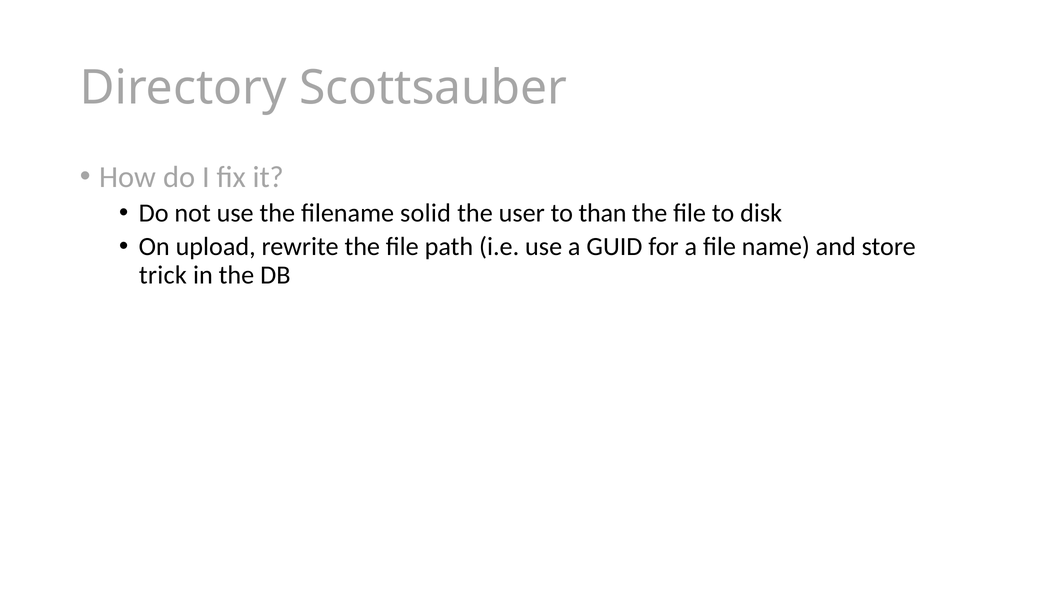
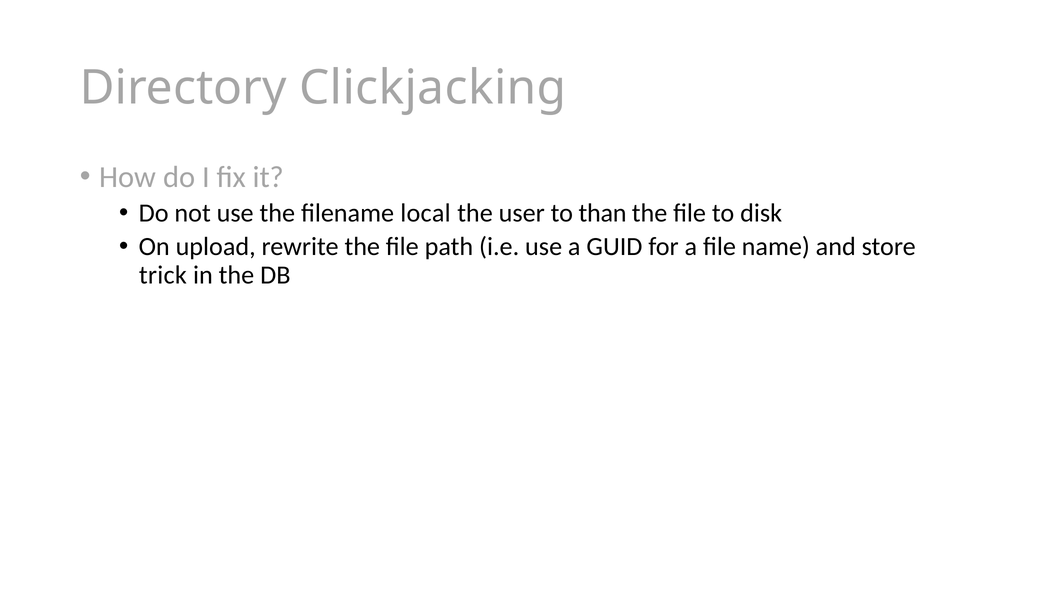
Scottsauber: Scottsauber -> Clickjacking (433, 88)
solid: solid -> local (426, 213)
